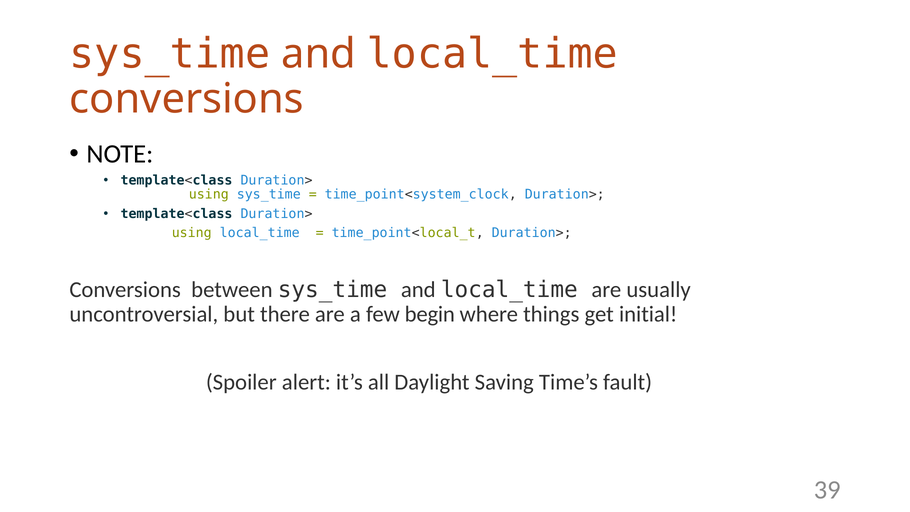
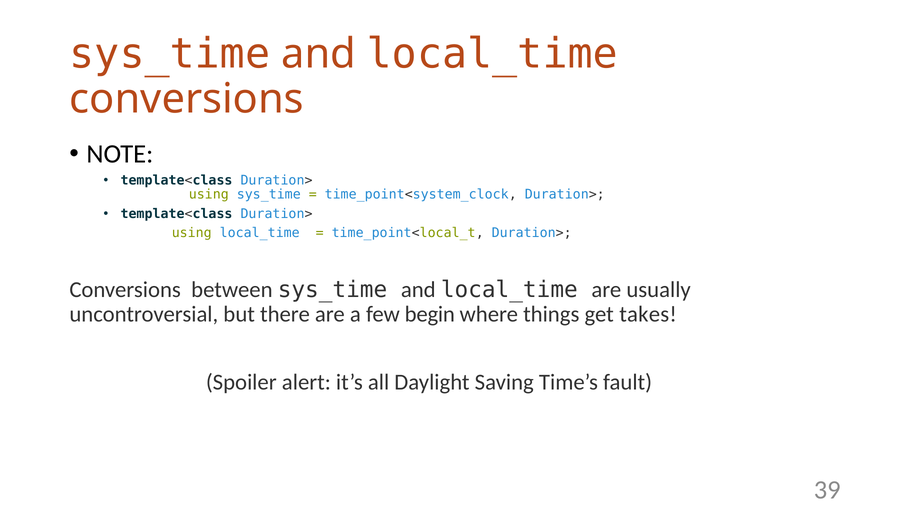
initial: initial -> takes (648, 314)
